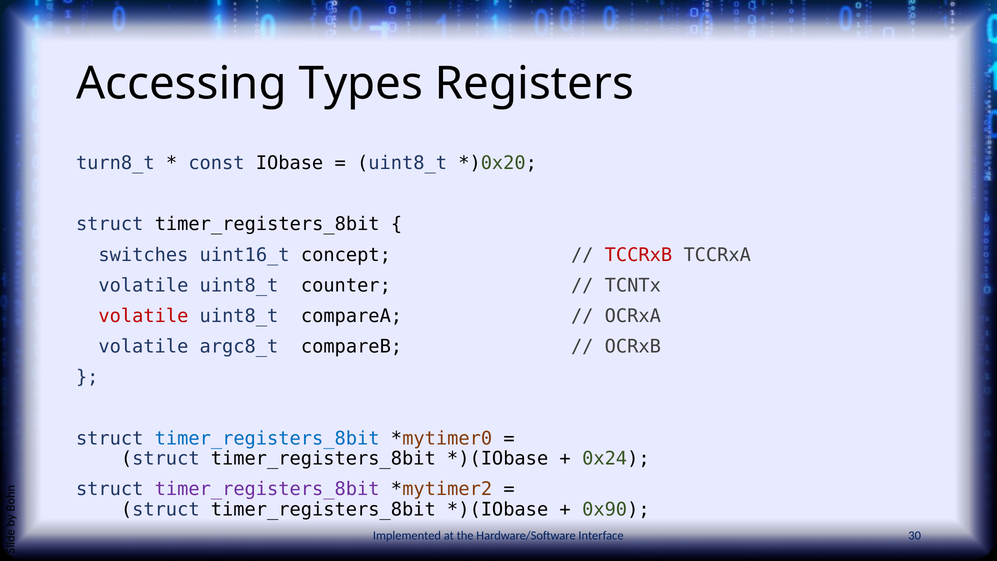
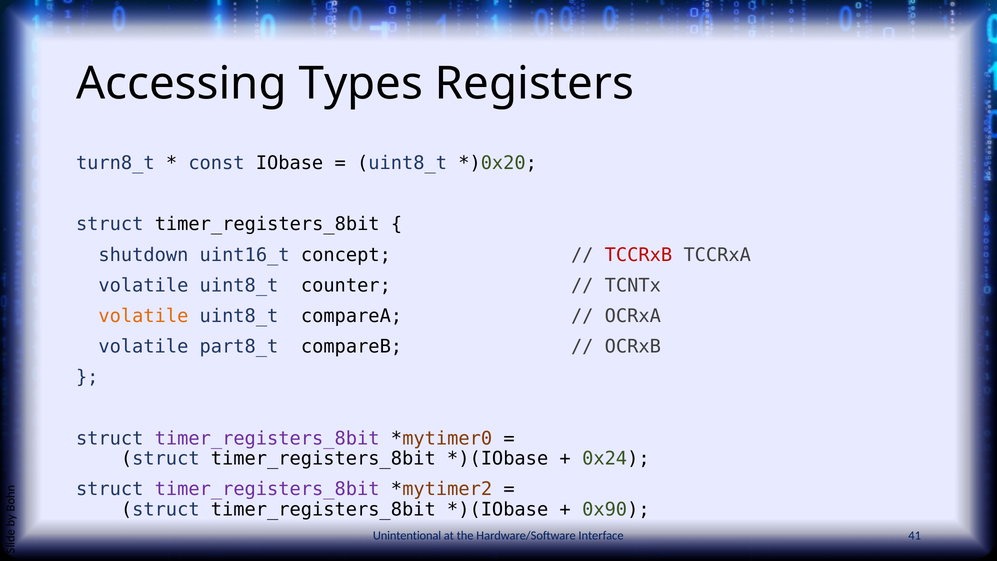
switches: switches -> shutdown (143, 255)
volatile colour: red -> orange (143, 316)
argc8_t: argc8_t -> part8_t (239, 347)
timer_registers_8bit colour: blue -> purple (267, 438)
Implemented: Implemented -> Unintentional (407, 535)
30: 30 -> 41 (915, 535)
